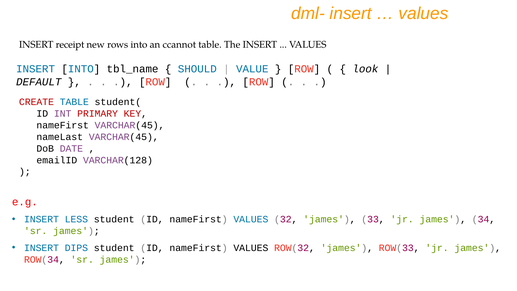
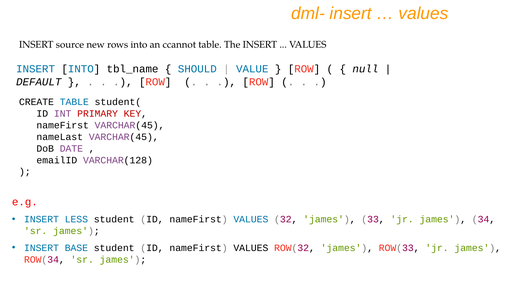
receipt: receipt -> source (70, 45)
look: look -> null (365, 69)
CREATE colour: red -> black (36, 102)
DIPS: DIPS -> BASE (76, 248)
